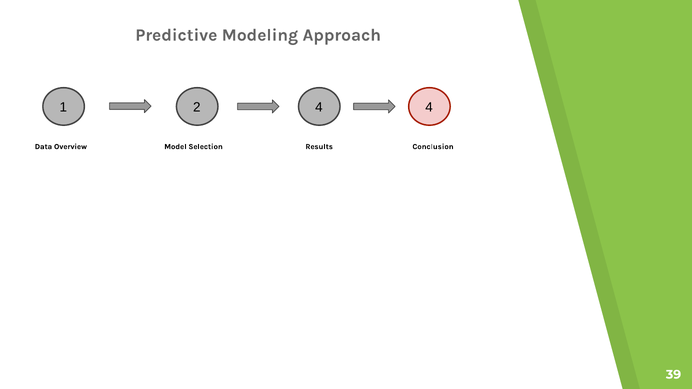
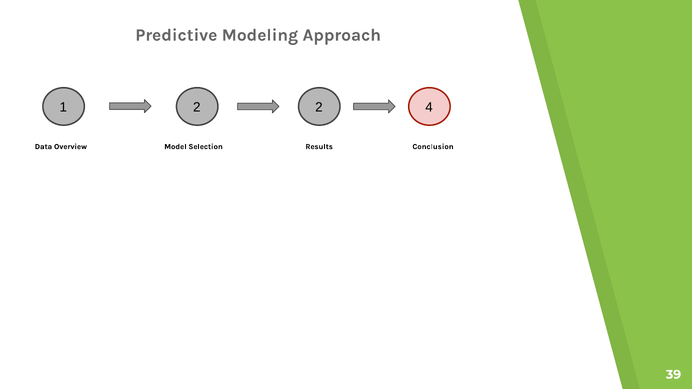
2 4: 4 -> 2 (319, 107)
